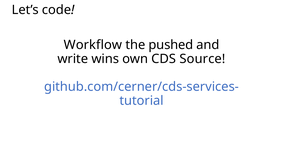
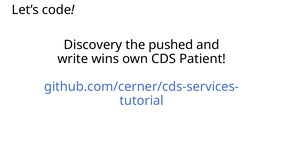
Workflow: Workflow -> Discovery (93, 45)
Source: Source -> Patient (203, 59)
